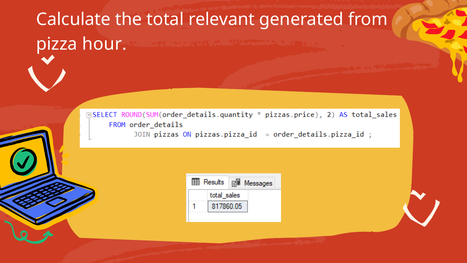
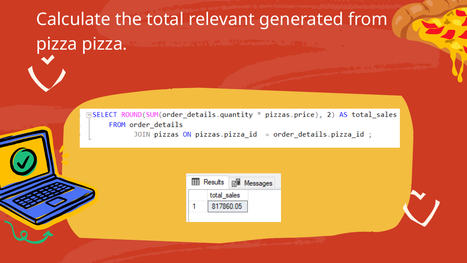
hour: hour -> pizza (105, 44)
